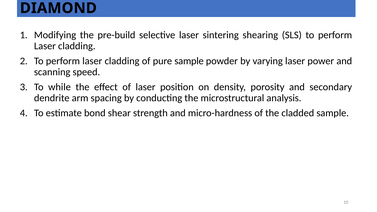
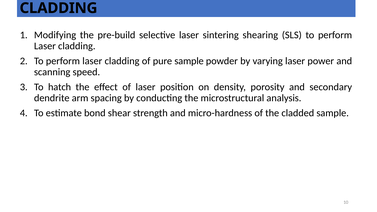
DIAMOND: DIAMOND -> CLADDING (58, 8)
while: while -> hatch (60, 87)
